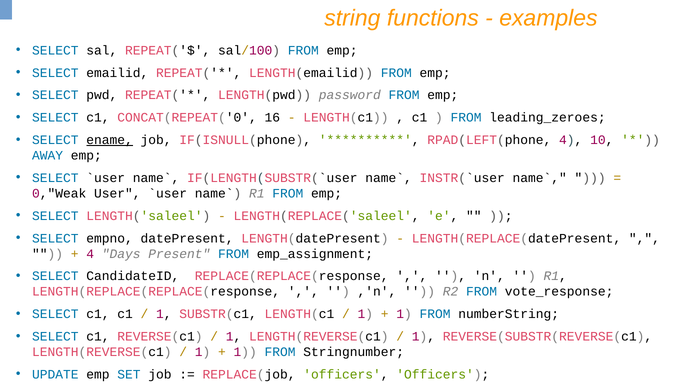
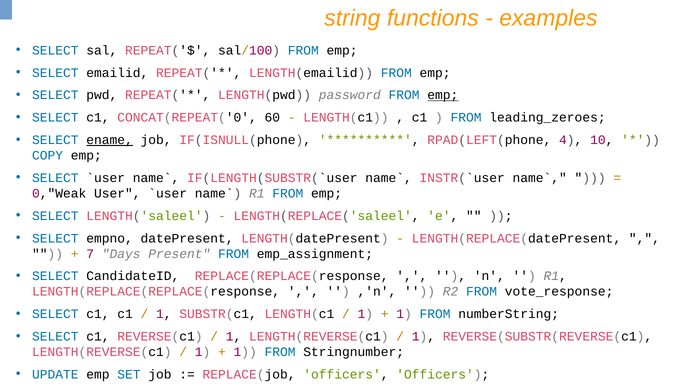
emp underline: none -> present (443, 95)
16: 16 -> 60 (272, 117)
AWAY: AWAY -> COPY (48, 155)
4: 4 -> 7 (90, 253)
